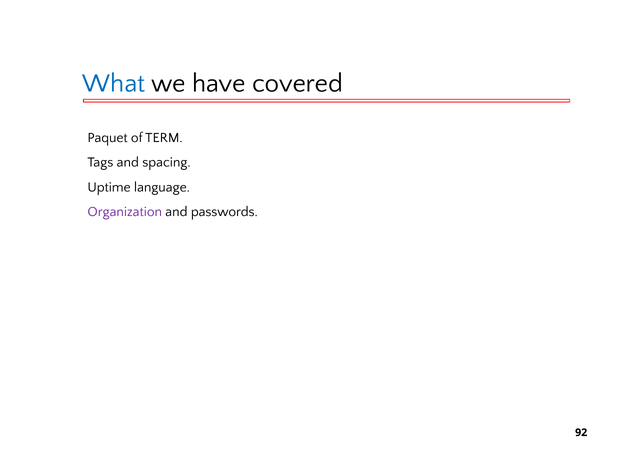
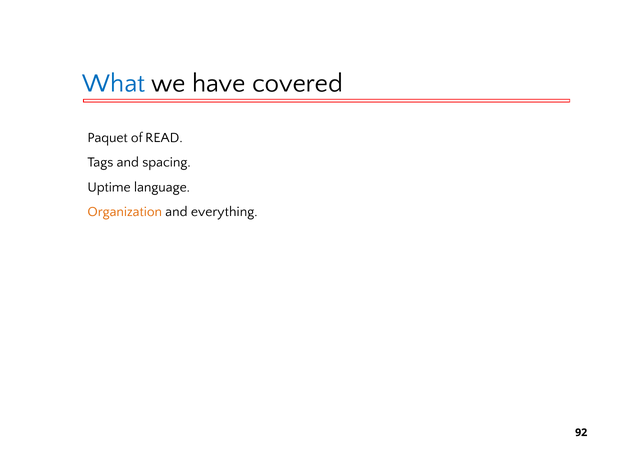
TERM: TERM -> READ (164, 138)
Organization colour: purple -> orange (125, 212)
passwords: passwords -> everything (224, 212)
